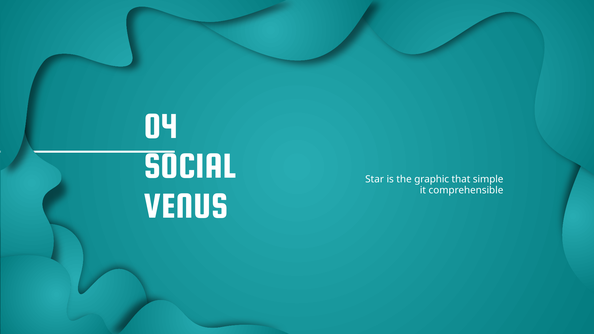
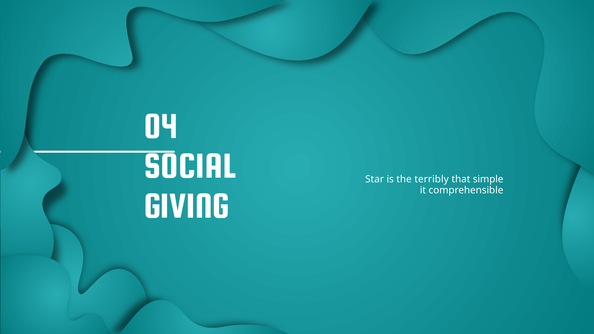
graphic: graphic -> terribly (432, 179)
VENUS: VENUS -> GIVING (186, 206)
